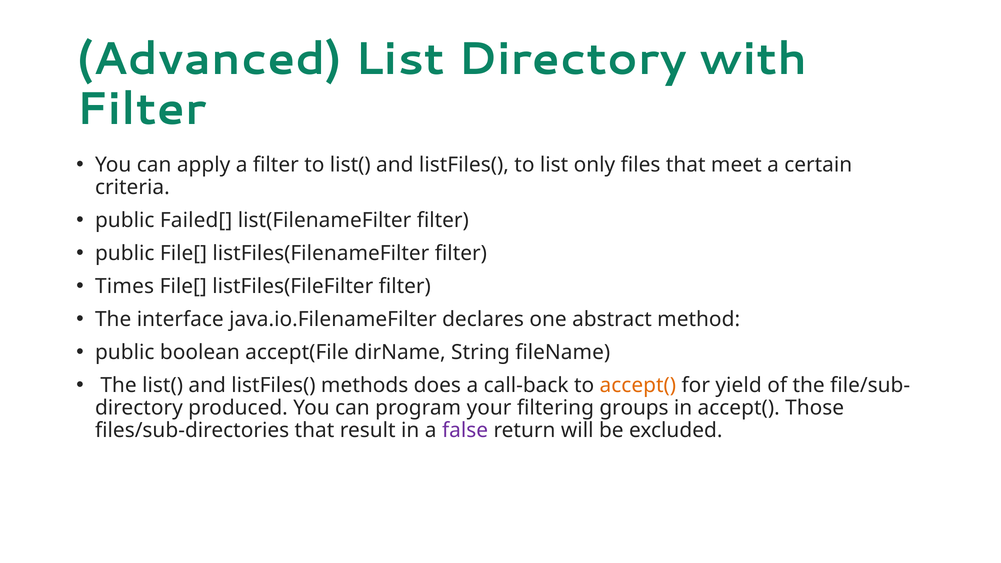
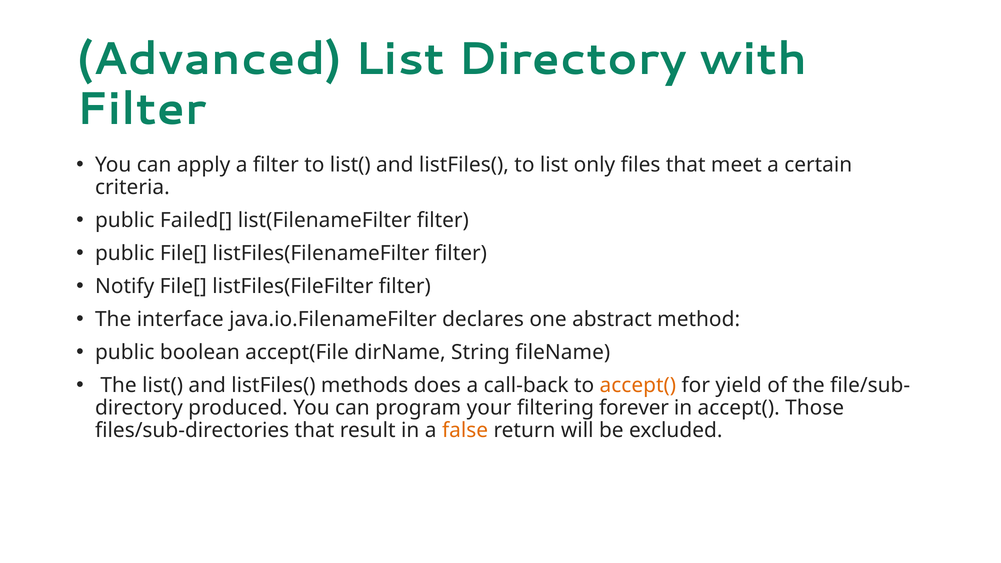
Times: Times -> Notify (125, 286)
groups: groups -> forever (634, 408)
false colour: purple -> orange (465, 430)
